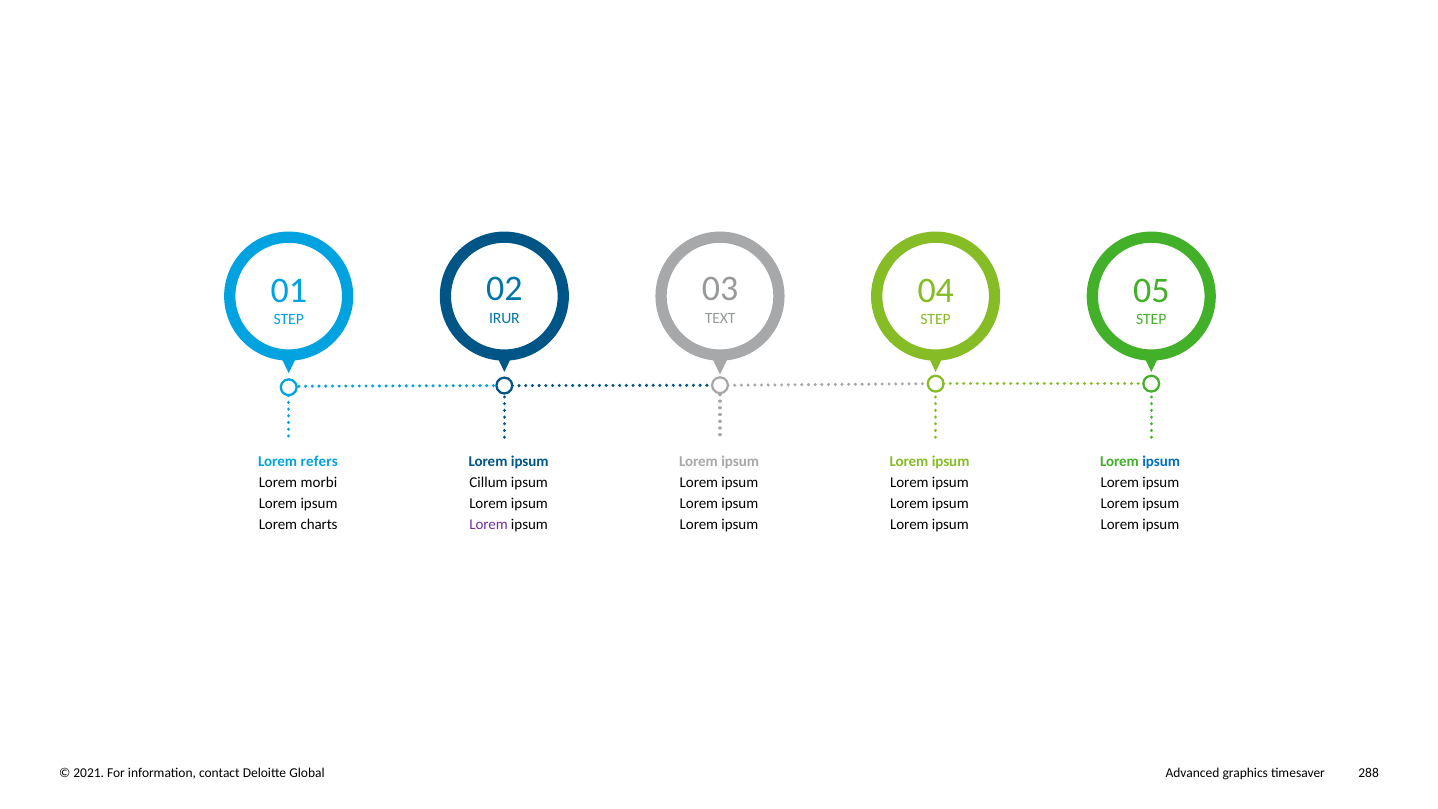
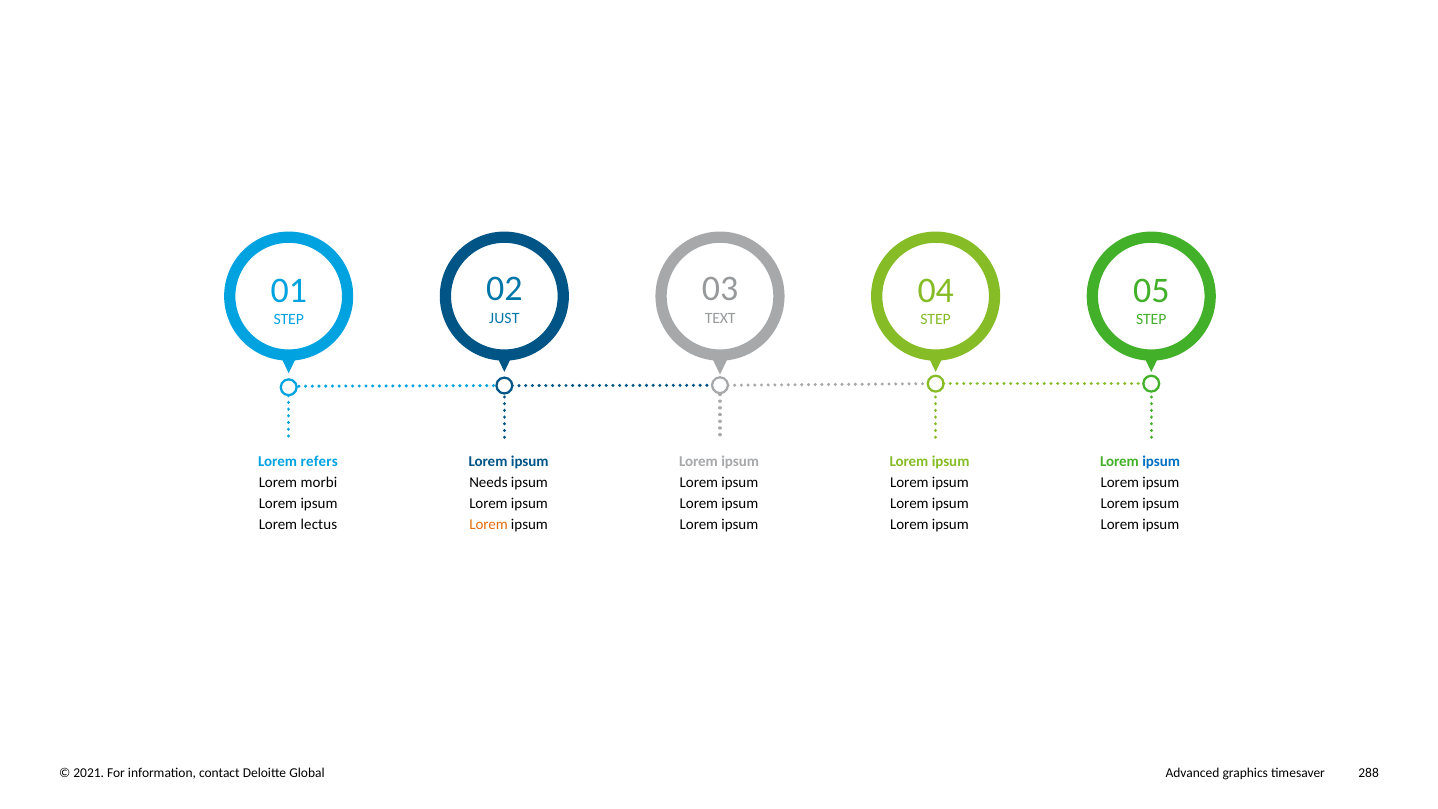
IRUR: IRUR -> JUST (504, 318)
Cillum: Cillum -> Needs (488, 483)
charts: charts -> lectus (319, 525)
Lorem colour: purple -> orange (489, 525)
